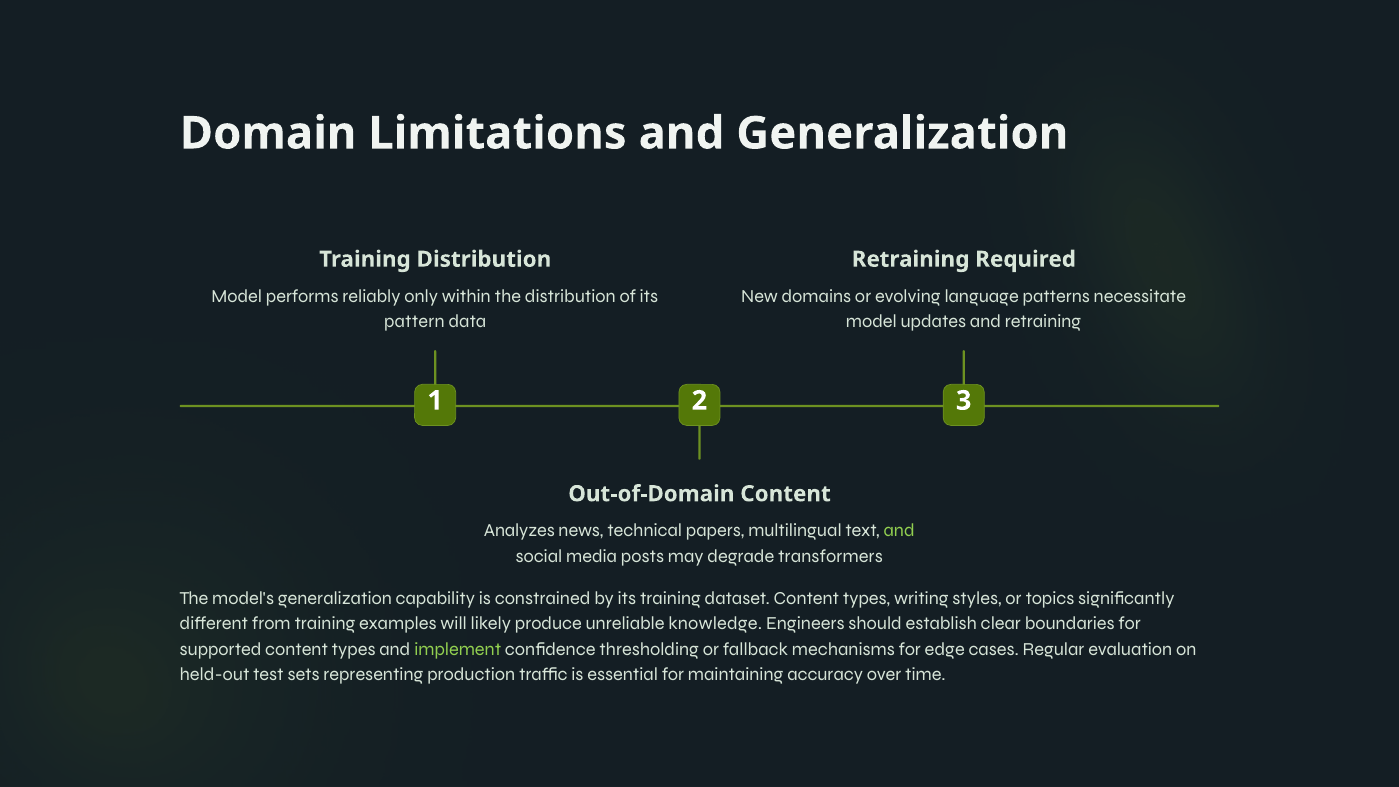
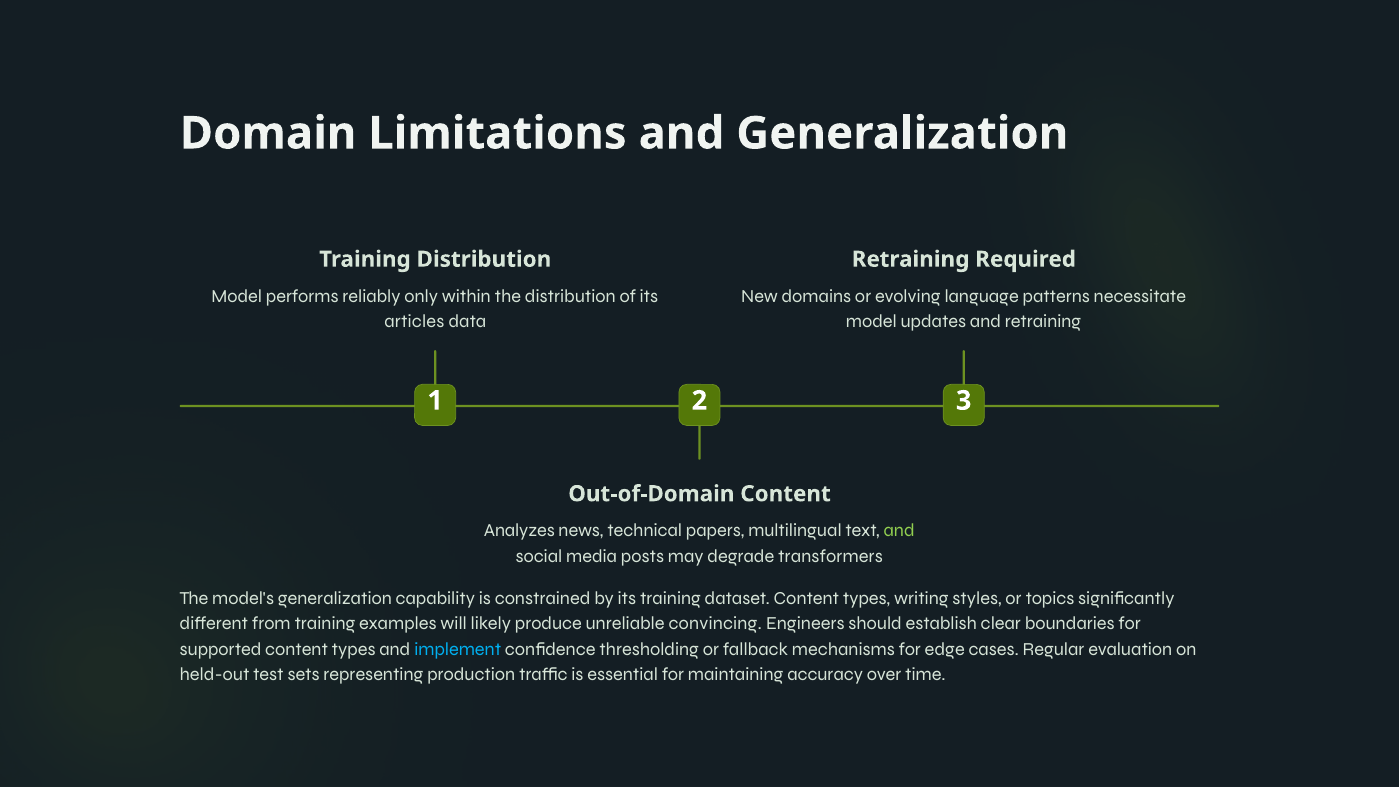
pattern: pattern -> articles (414, 322)
knowledge: knowledge -> convincing (715, 624)
implement colour: light green -> light blue (458, 649)
